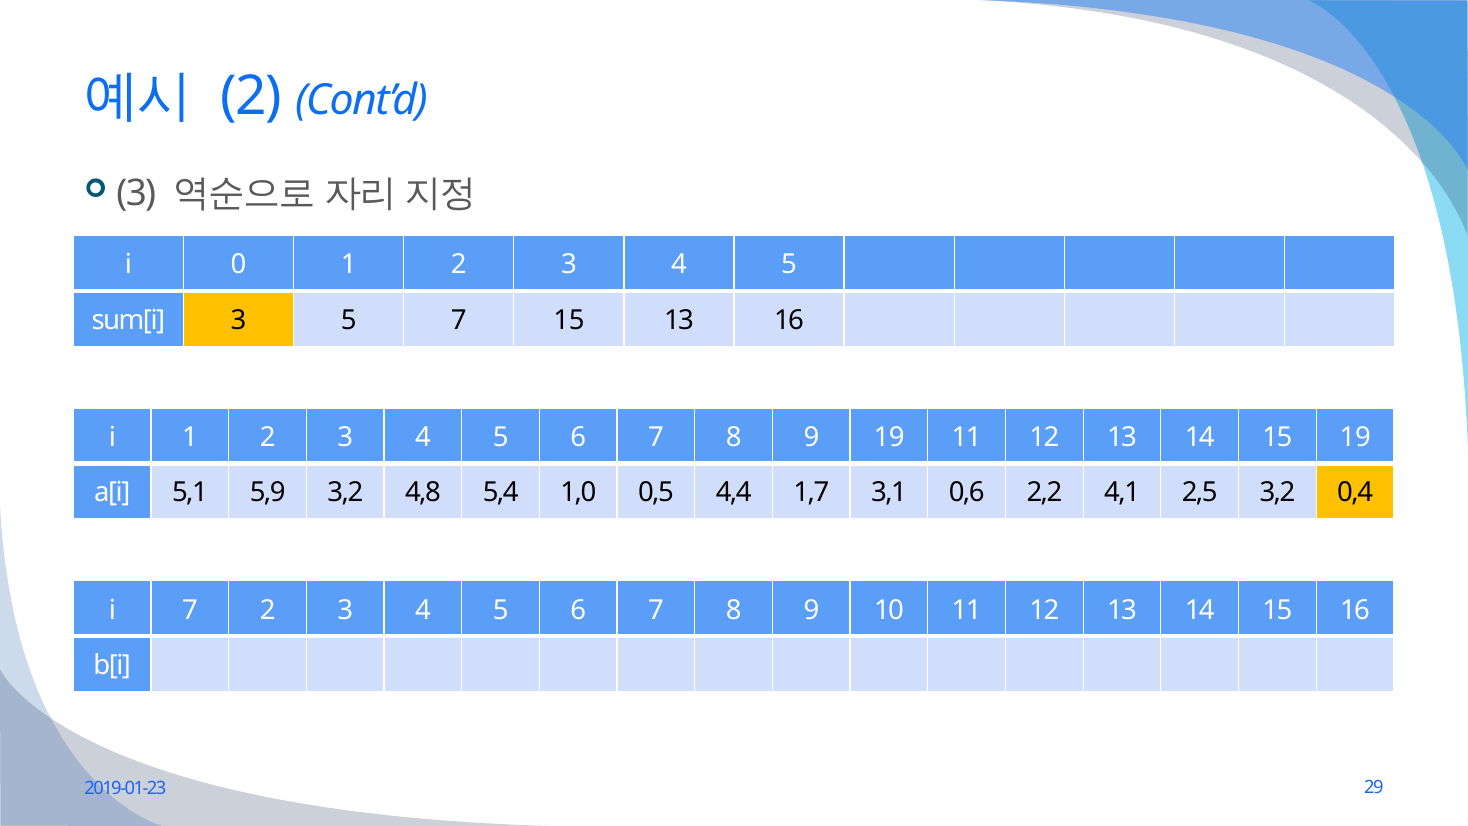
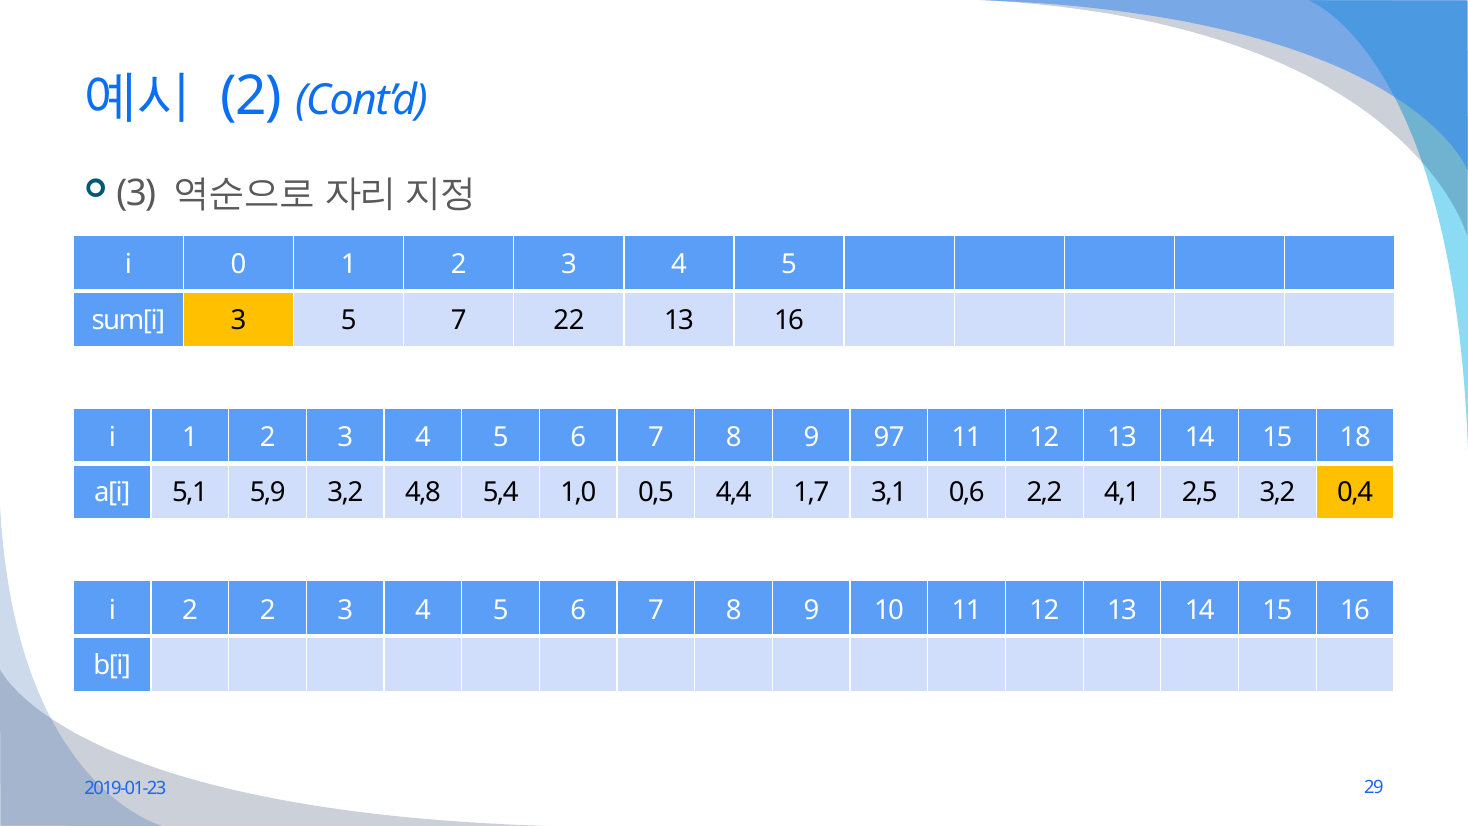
7 15: 15 -> 22 (569, 320)
9 19: 19 -> 97 (889, 437)
15 19: 19 -> 18 (1355, 437)
i 7: 7 -> 2 (190, 610)
